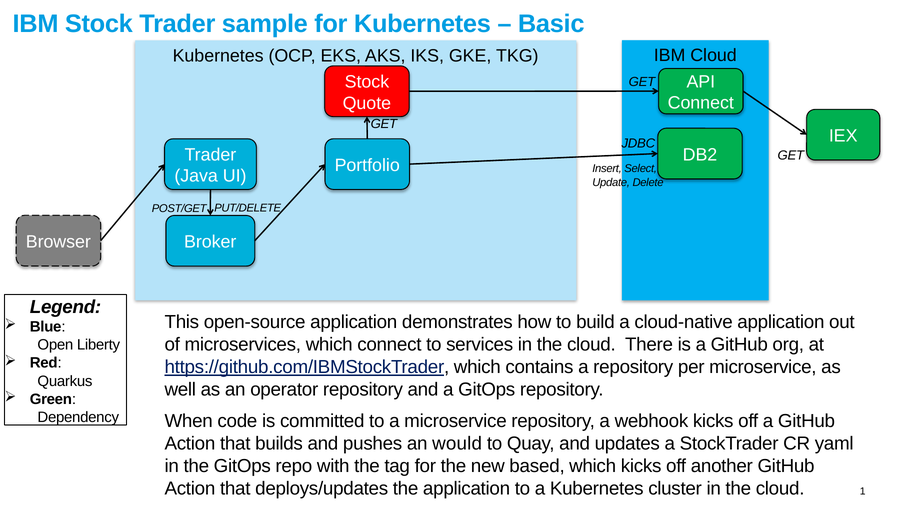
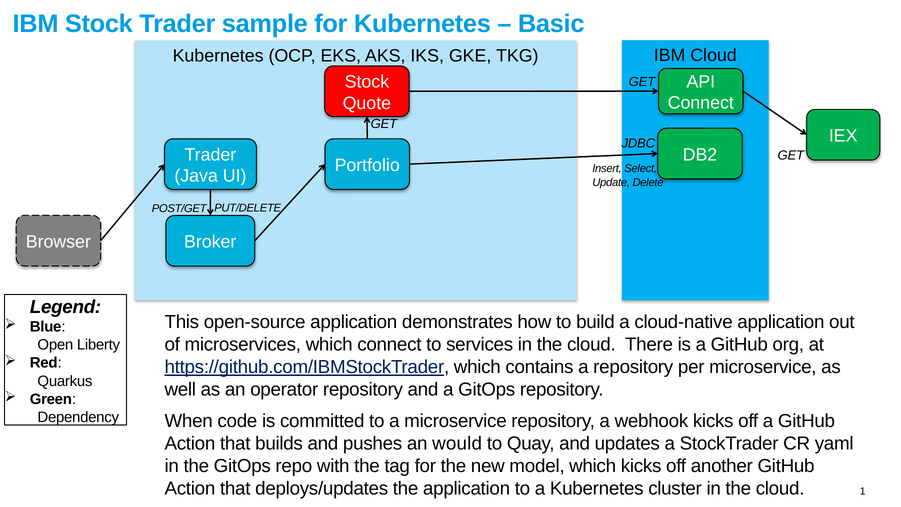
based: based -> model (537, 466)
